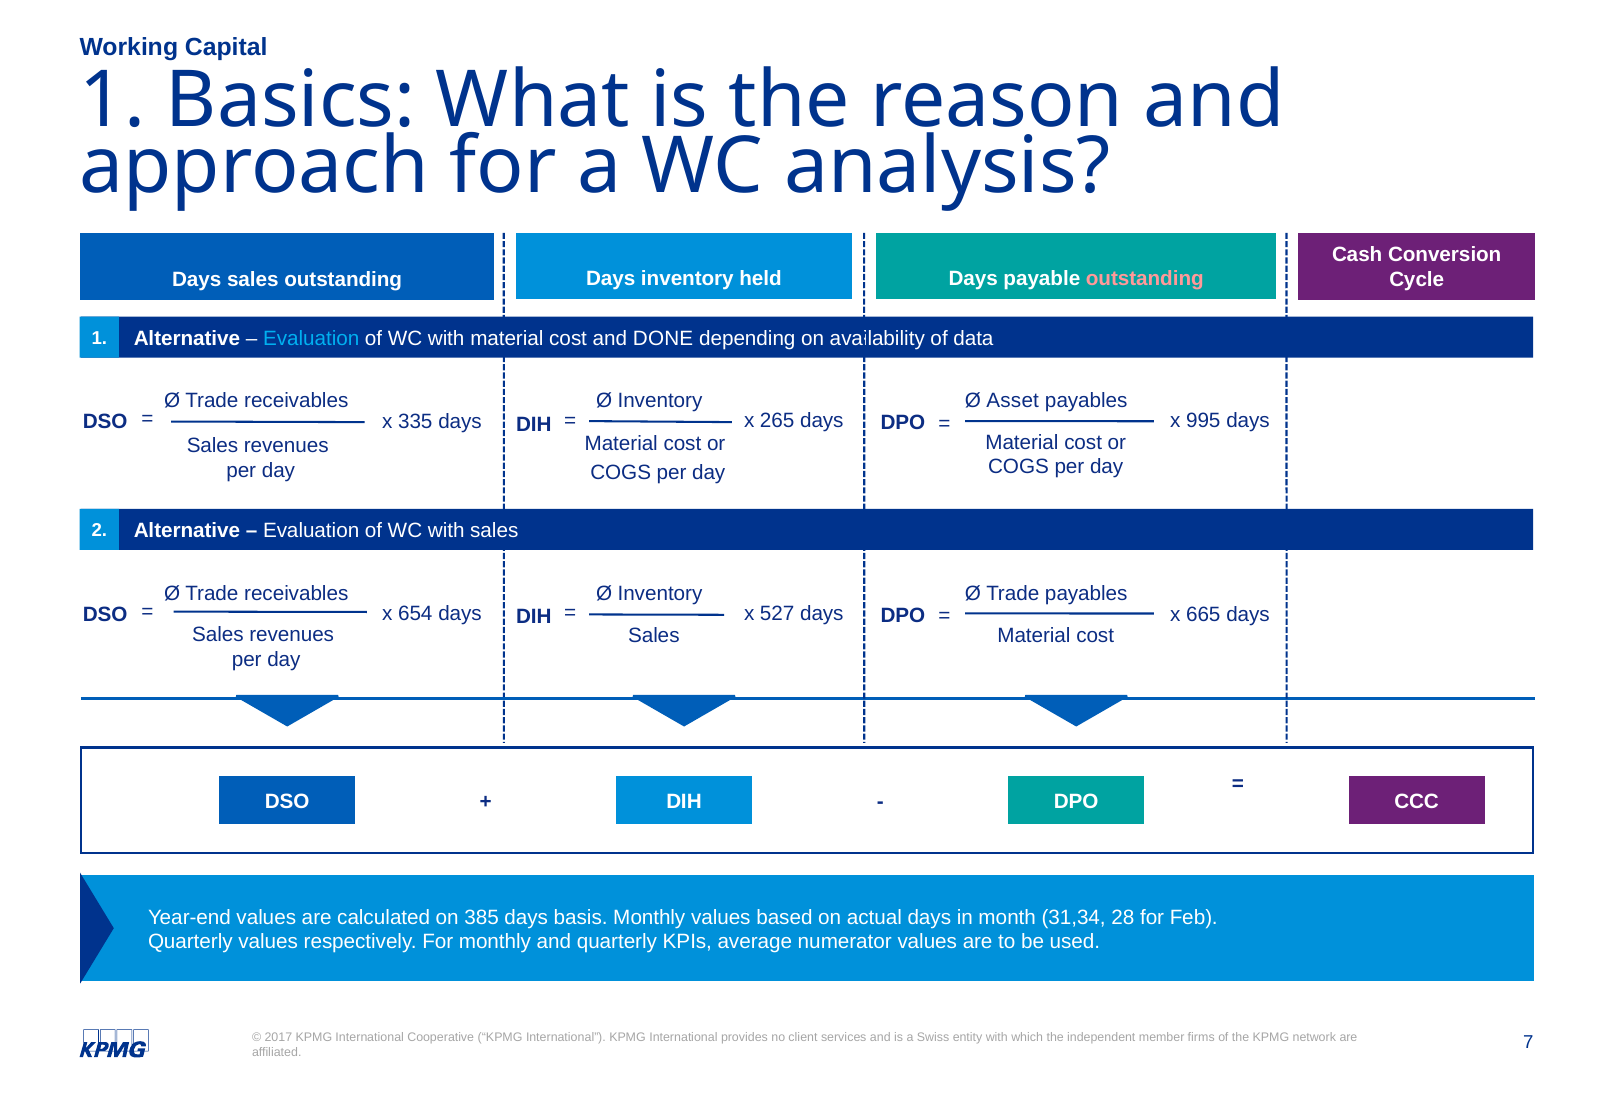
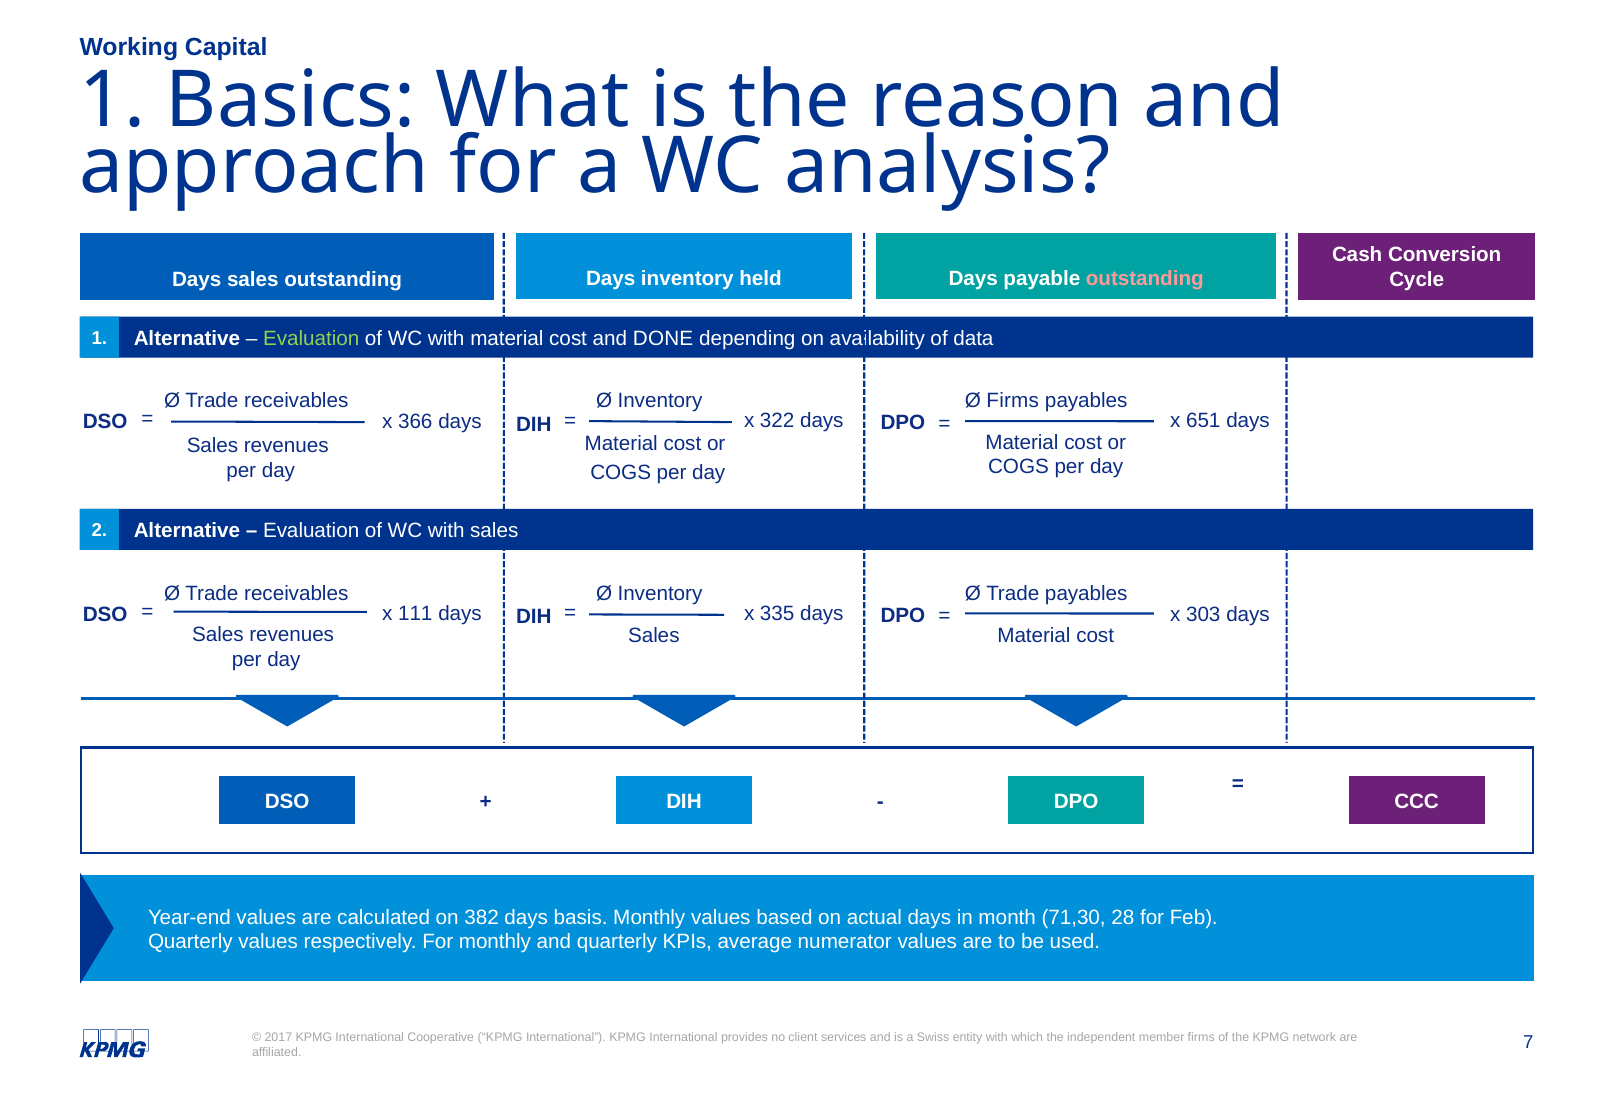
Evaluation colour: light blue -> light green (311, 338)
Ø Asset: Asset -> Firms (1013, 401)
335: 335 -> 366 (415, 421)
265: 265 -> 322 (777, 421)
995: 995 -> 651 (1203, 420)
654: 654 -> 111 (415, 613)
527: 527 -> 335 (777, 613)
665: 665 -> 303 (1203, 615)
385: 385 -> 382 (482, 917)
31,34: 31,34 -> 71,30 (1074, 917)
